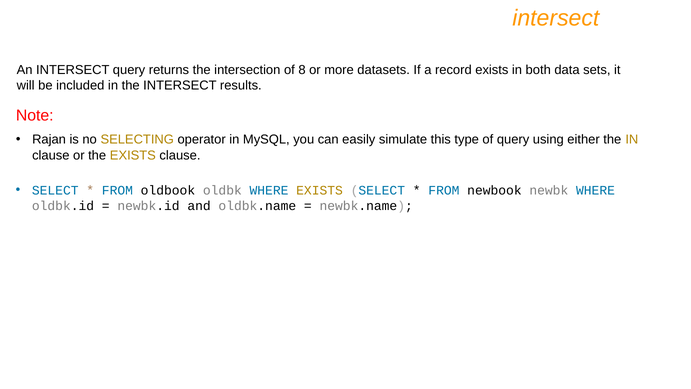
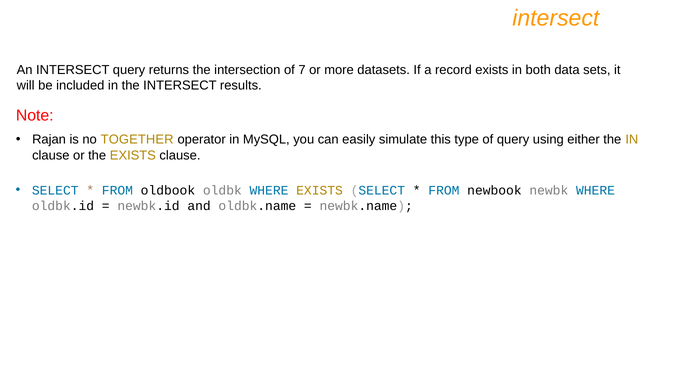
8: 8 -> 7 (302, 70)
SELECTING: SELECTING -> TOGETHER (137, 140)
